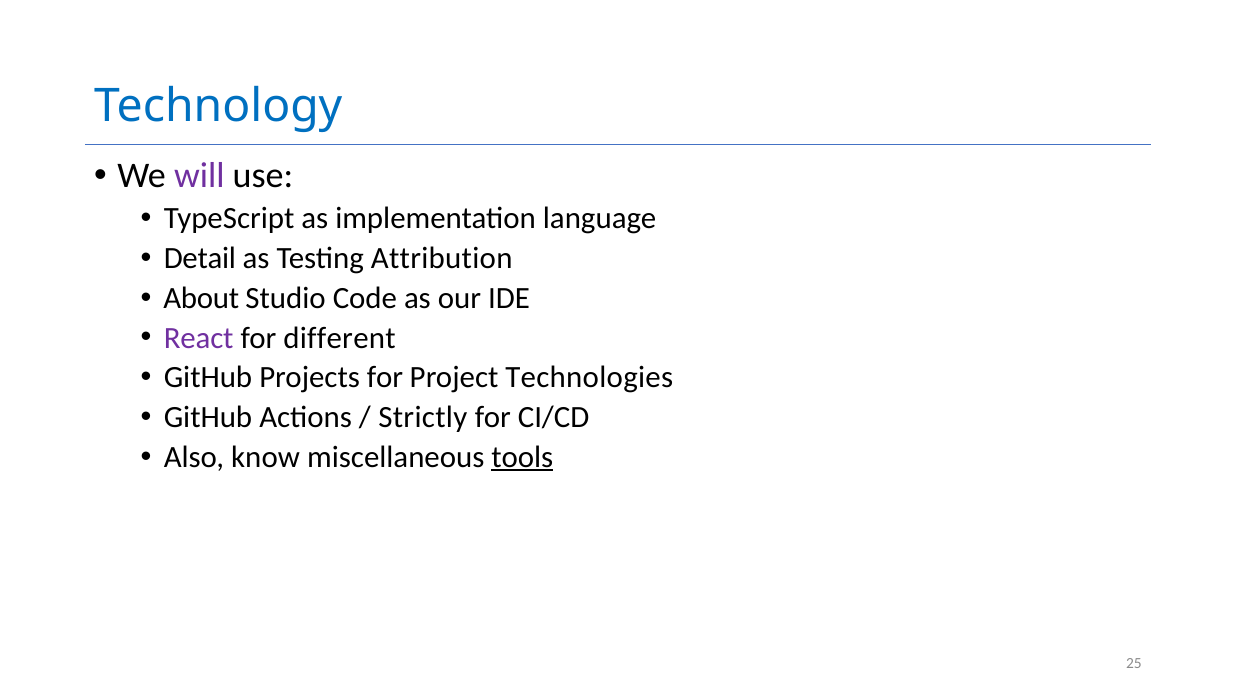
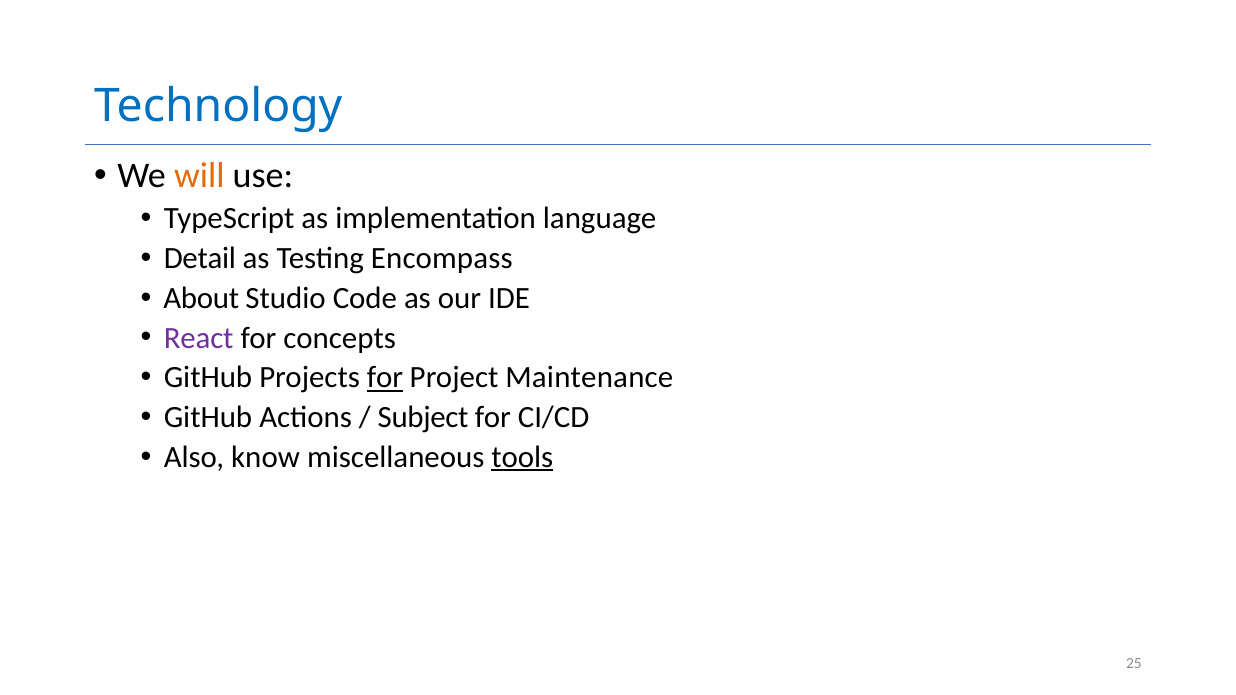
will colour: purple -> orange (199, 176)
Attribution: Attribution -> Encompass (442, 258)
different: different -> concepts (340, 338)
for underline: none -> present (385, 378)
Technologies: Technologies -> Maintenance (589, 378)
Strictly: Strictly -> Subject (423, 417)
